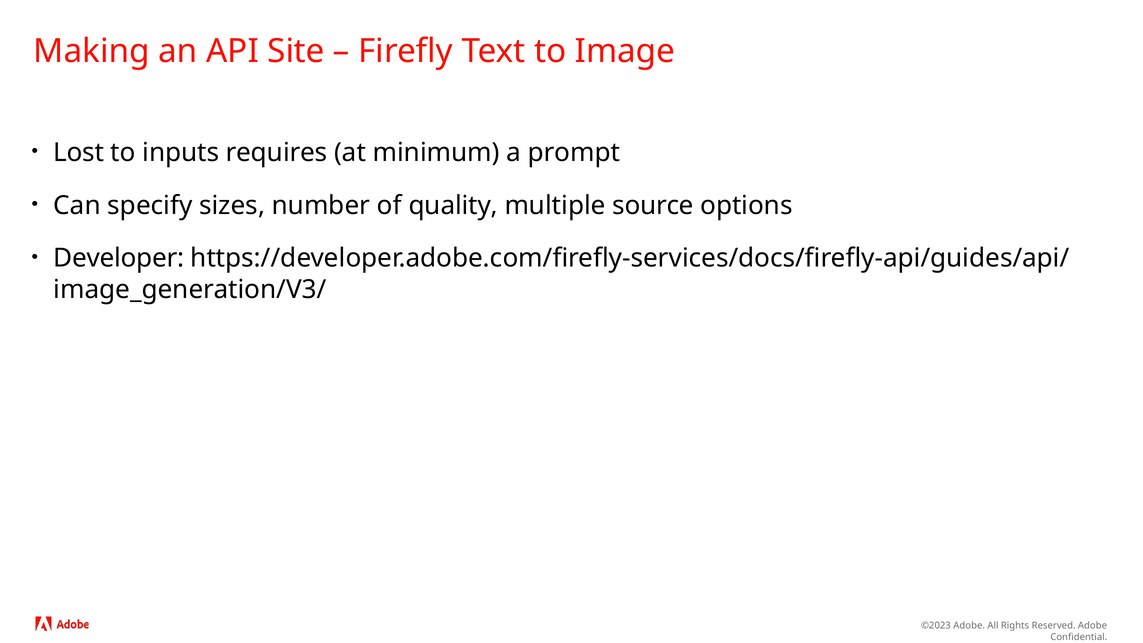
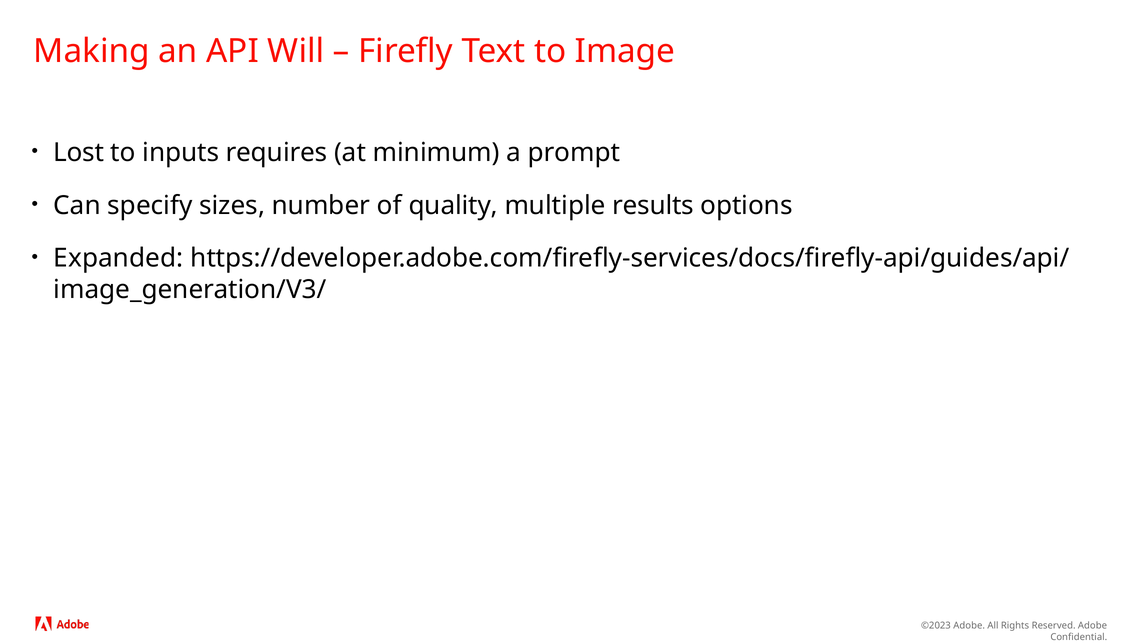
Site: Site -> Will (296, 51)
source: source -> results (653, 205)
Developer: Developer -> Expanded (118, 258)
